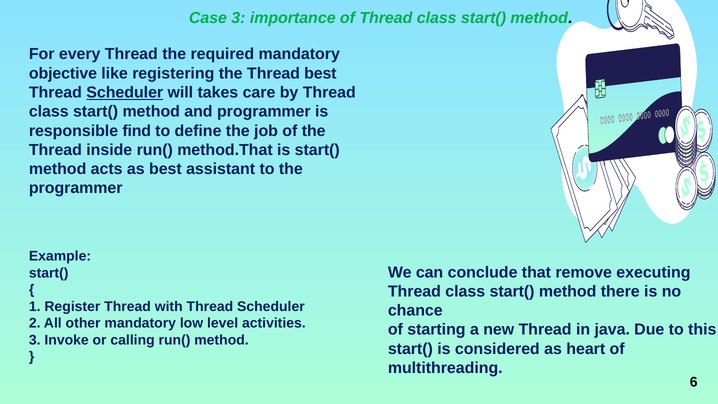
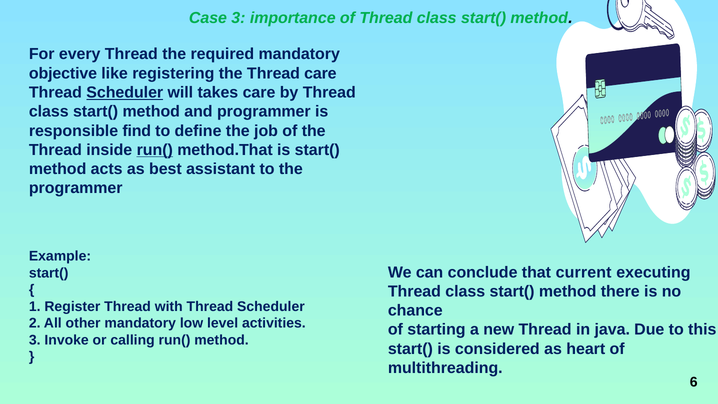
Thread best: best -> care (320, 73)
run( underline: none -> present (155, 150)
remove: remove -> current (584, 272)
